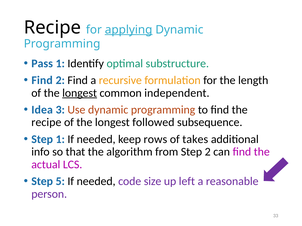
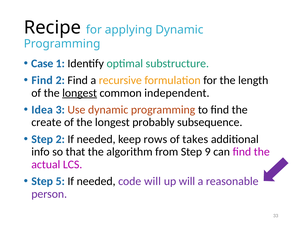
applying underline: present -> none (129, 30)
Pass: Pass -> Case (42, 64)
recipe: recipe -> create (46, 123)
followed: followed -> probably (153, 123)
Step 1: 1 -> 2 (60, 140)
Step 2: 2 -> 9 (208, 152)
code size: size -> will (152, 182)
up left: left -> will (187, 182)
